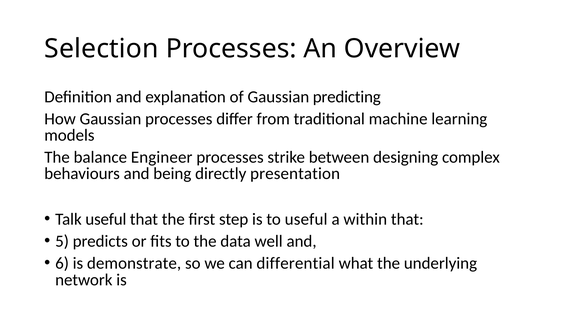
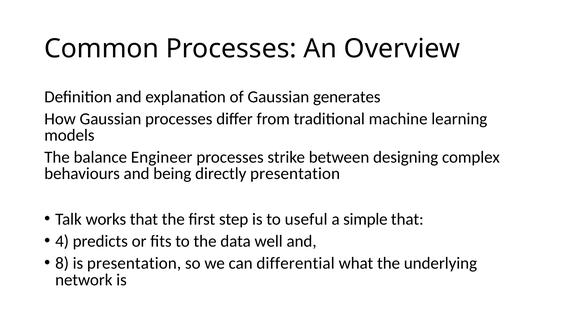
Selection: Selection -> Common (102, 49)
predicting: predicting -> generates (347, 97)
Talk useful: useful -> works (106, 219)
within: within -> simple (365, 219)
5: 5 -> 4 (62, 241)
6: 6 -> 8 (62, 263)
is demonstrate: demonstrate -> presentation (134, 263)
